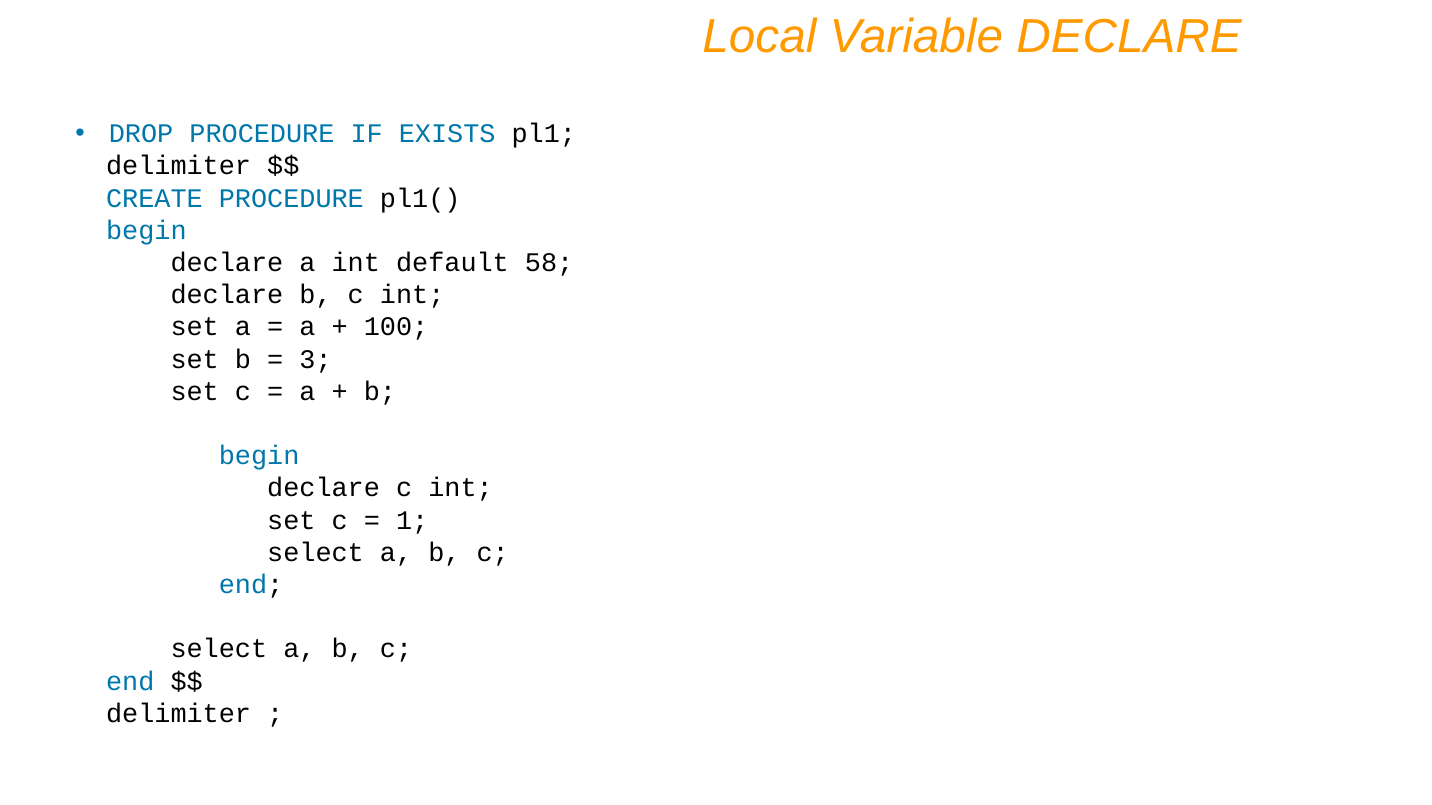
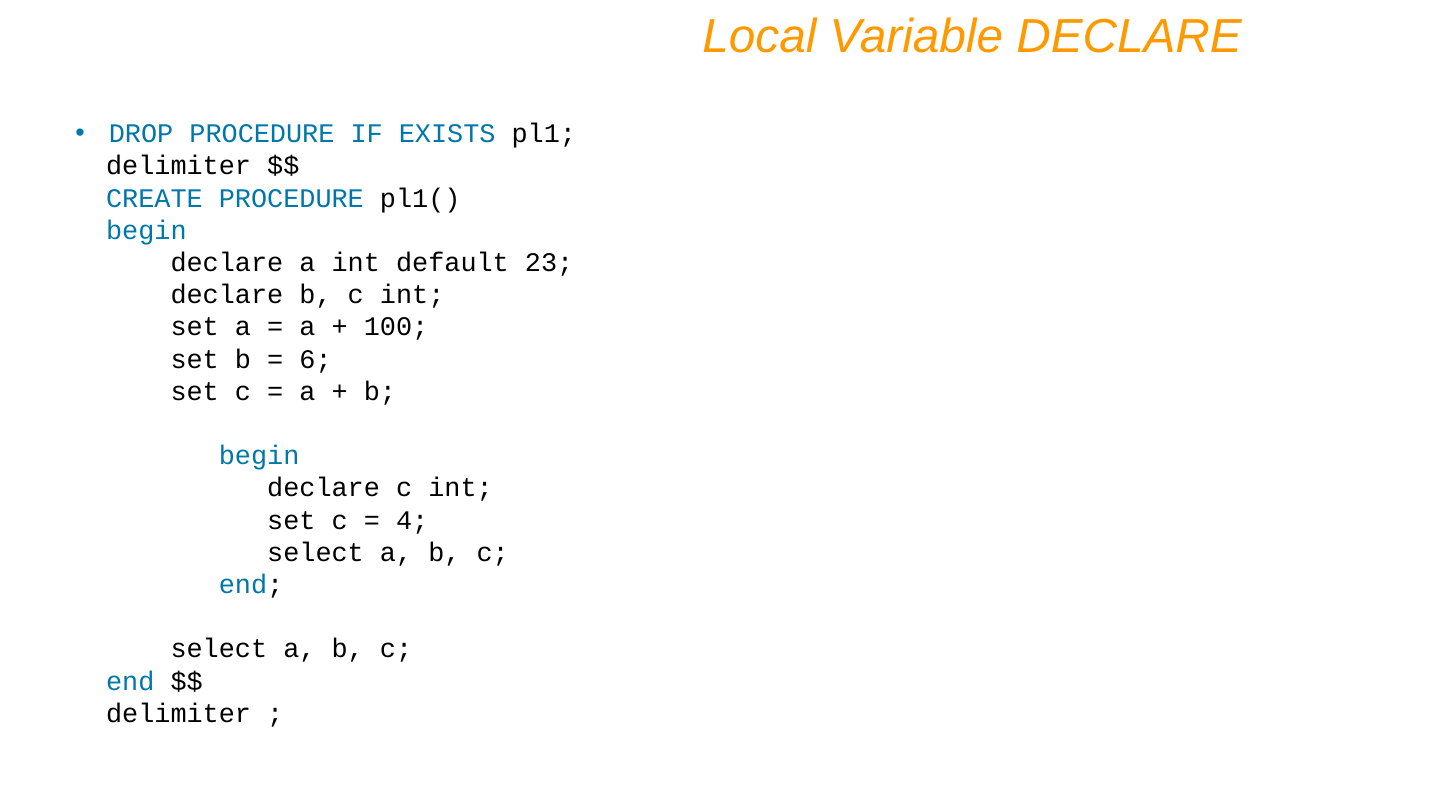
58: 58 -> 23 (549, 263)
3: 3 -> 6 (316, 360)
1: 1 -> 4 (412, 521)
